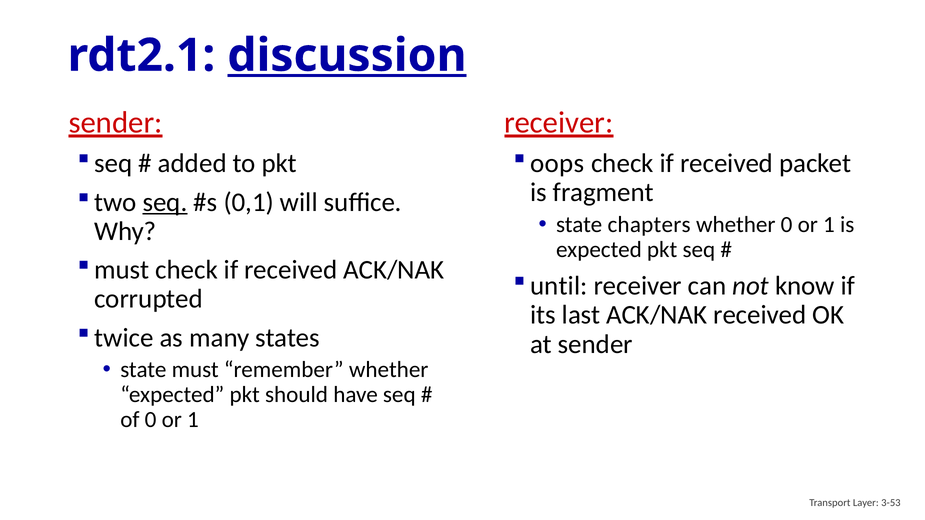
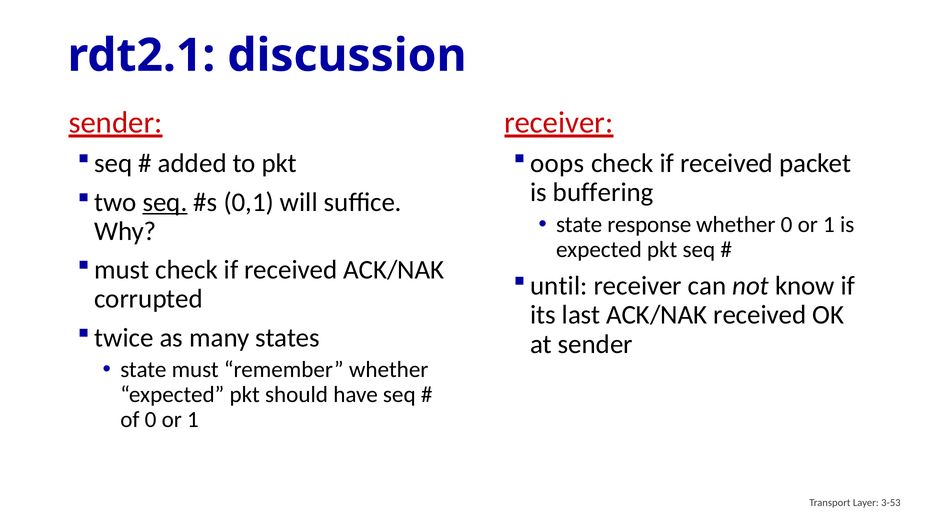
discussion underline: present -> none (347, 56)
fragment: fragment -> buffering (603, 193)
chapters: chapters -> response (649, 225)
